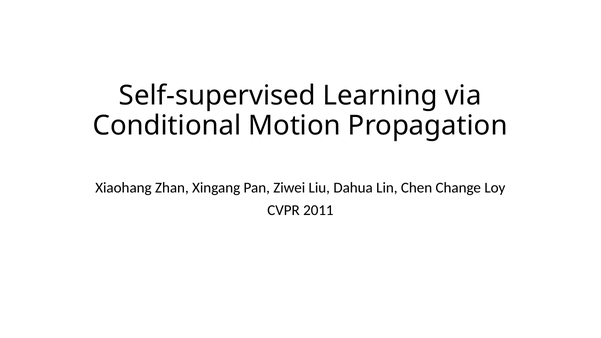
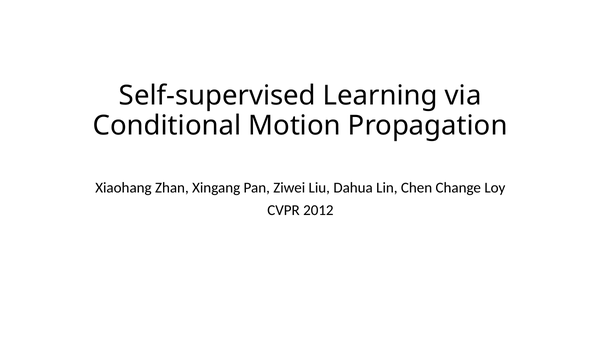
2011: 2011 -> 2012 (318, 210)
